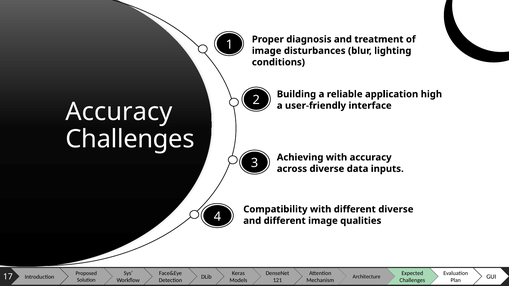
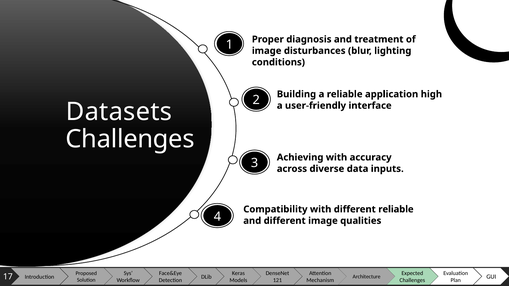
Accuracy: Accuracy -> Datasets (119, 112)
different diverse: diverse -> reliable (396, 209)
